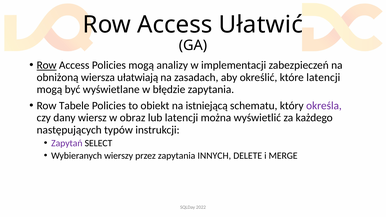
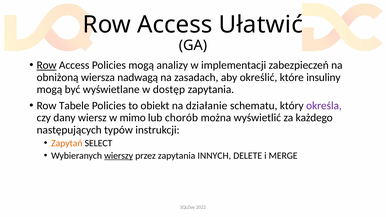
ułatwiają: ułatwiają -> nadwagą (138, 77)
które latencji: latencji -> insuliny (323, 77)
błędzie: błędzie -> dostęp (169, 90)
istniejącą: istniejącą -> działanie (207, 106)
obraz: obraz -> mimo (133, 118)
lub latencji: latencji -> chorób (181, 118)
Zapytań colour: purple -> orange (67, 143)
wierszy underline: none -> present (119, 156)
